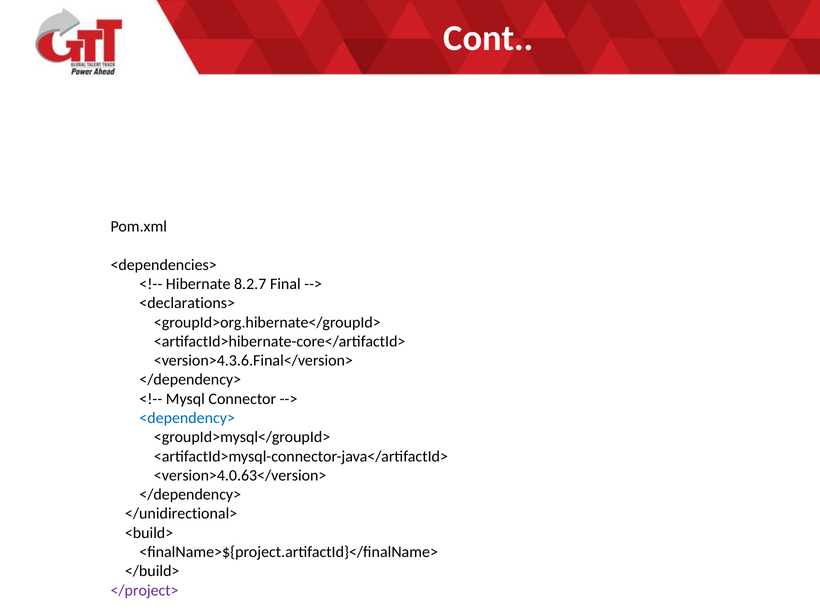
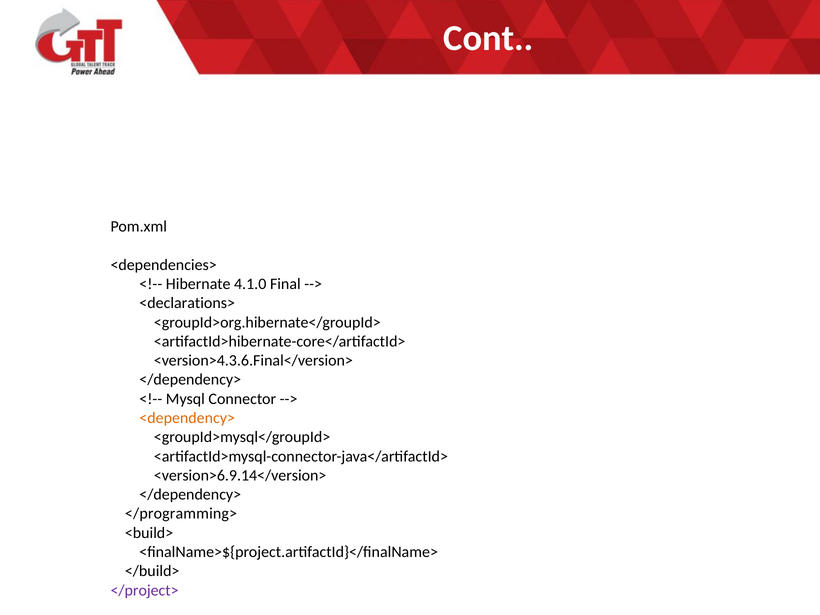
8.2.7: 8.2.7 -> 4.1.0 (250, 284)
<dependency> colour: blue -> orange (187, 418)
<version>4.0.63</version>: <version>4.0.63</version> -> <version>6.9.14</version> (240, 475)
</unidirectional>: </unidirectional> -> </programming> (181, 514)
